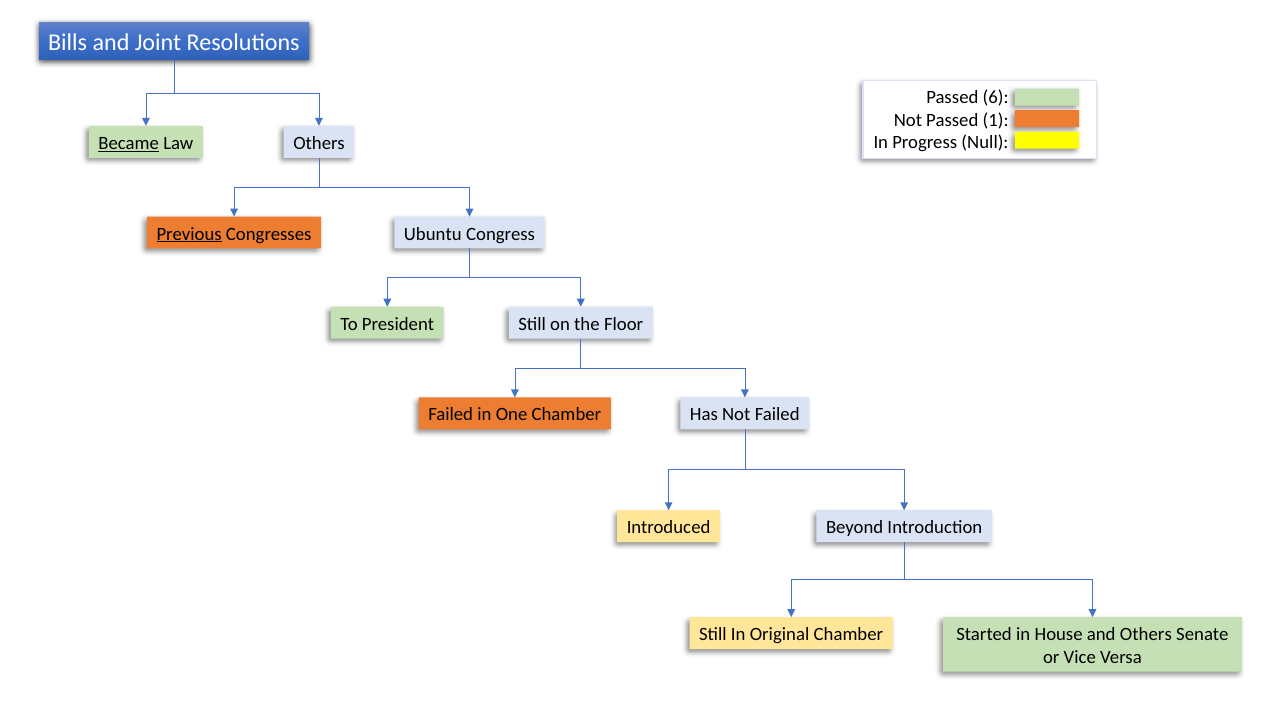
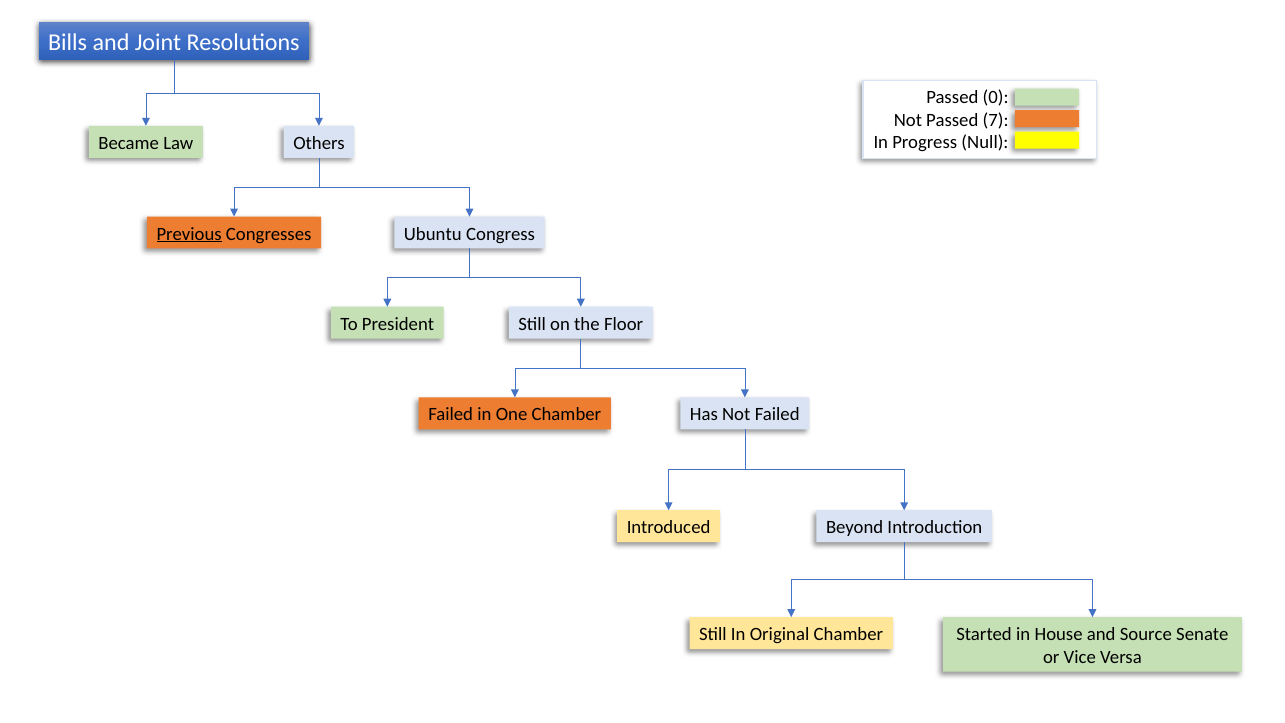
6: 6 -> 0 (996, 98)
1: 1 -> 7 (996, 120)
Became underline: present -> none (129, 143)
and Others: Others -> Source (1146, 634)
